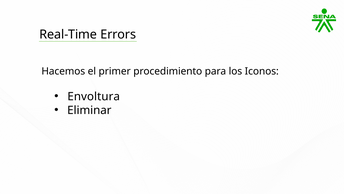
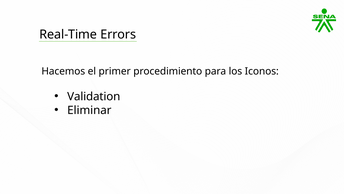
Envoltura: Envoltura -> Validation (94, 96)
